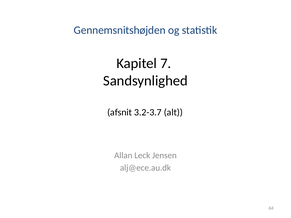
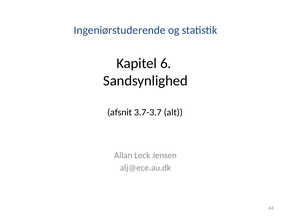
Gennemsnitshøjden: Gennemsnitshøjden -> Ingeniørstuderende (120, 30)
7: 7 -> 6 (166, 63)
3.2-3.7: 3.2-3.7 -> 3.7-3.7 (148, 112)
